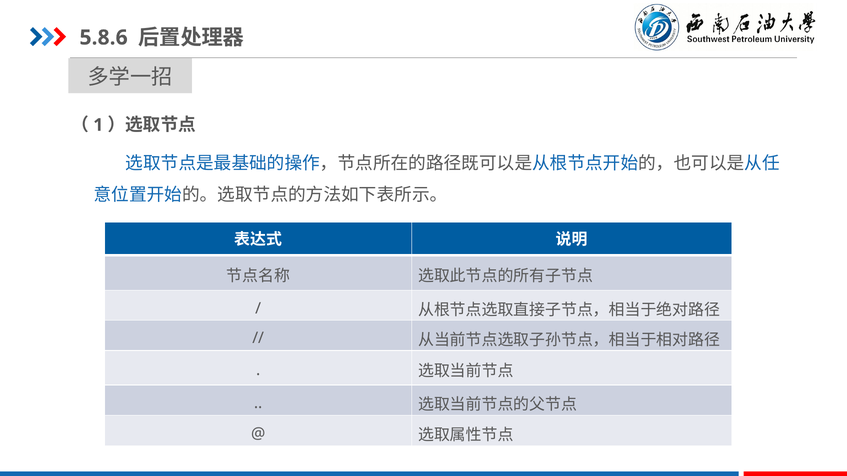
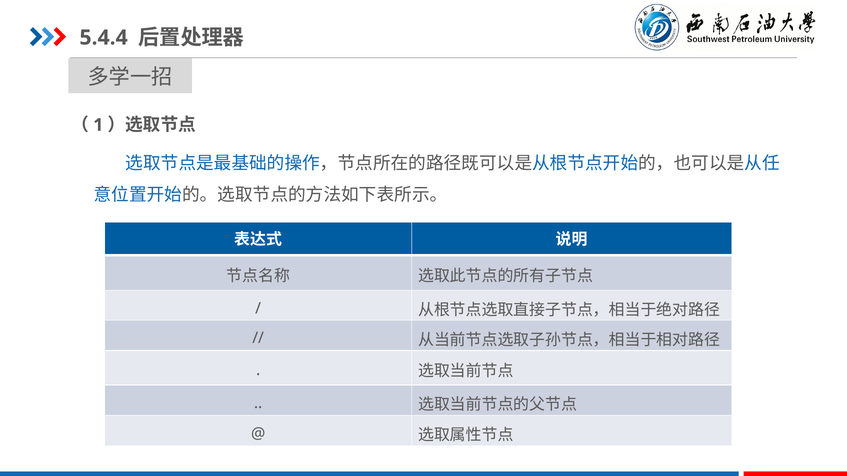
5.8.6: 5.8.6 -> 5.4.4 (104, 38)
